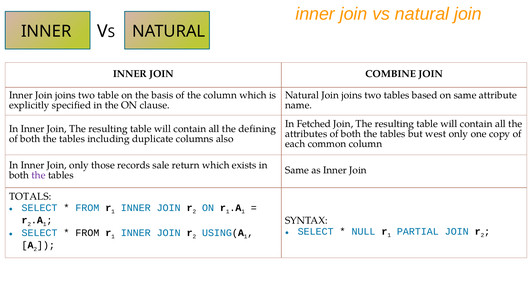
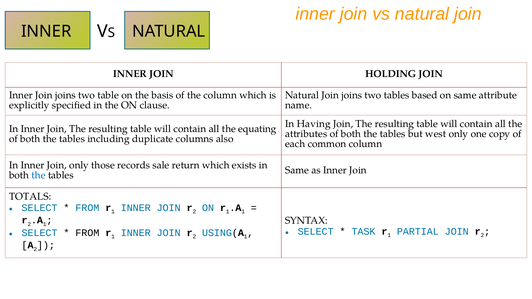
COMBINE: COMBINE -> HOLDING (391, 74)
Fetched: Fetched -> Having (314, 124)
defining: defining -> equating (257, 129)
the colour: purple -> blue (39, 175)
NULL: NULL -> TASK (364, 232)
